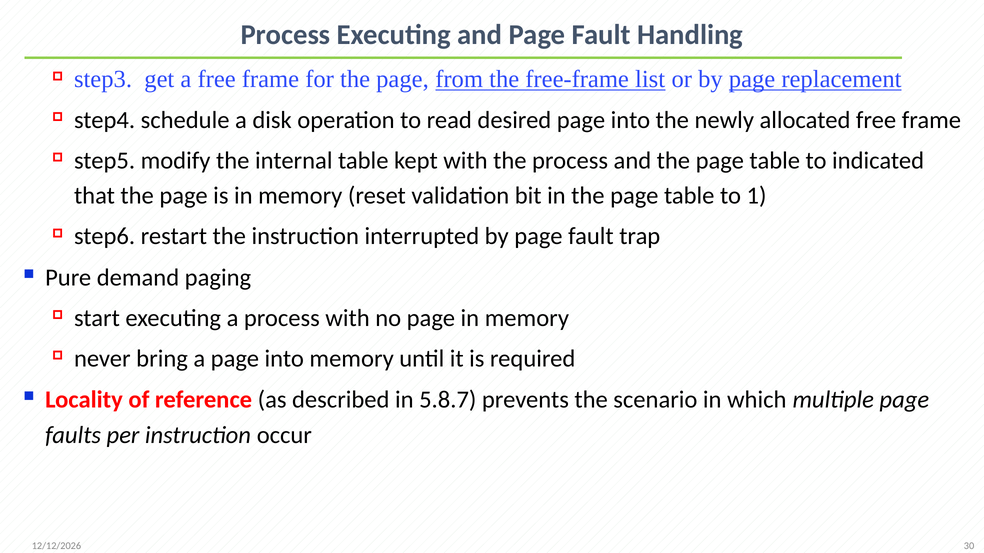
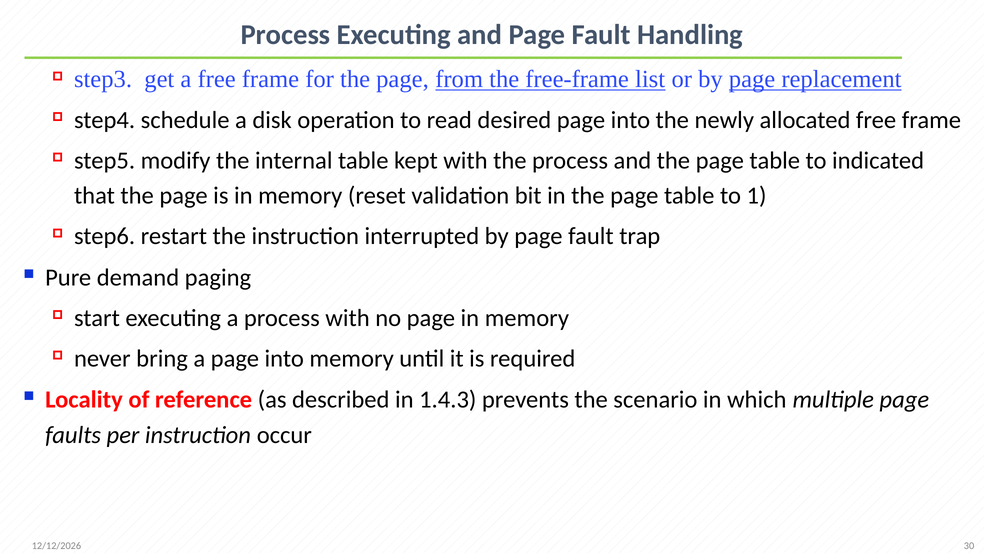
5.8.7: 5.8.7 -> 1.4.3 (448, 400)
